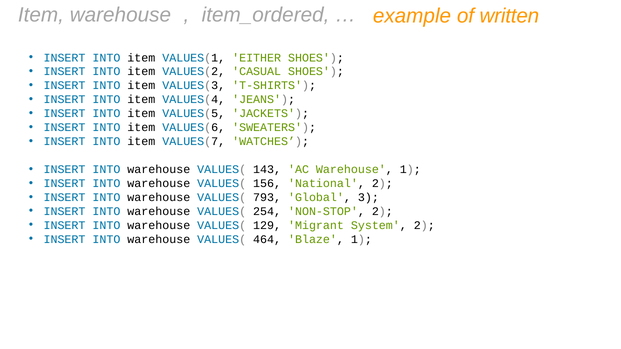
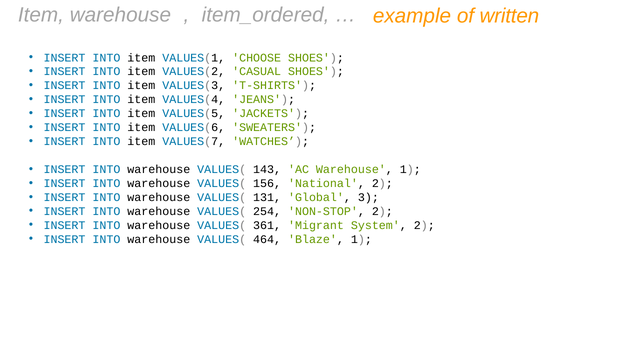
EITHER: EITHER -> CHOOSE (257, 58)
793: 793 -> 131 (267, 197)
129: 129 -> 361 (267, 225)
